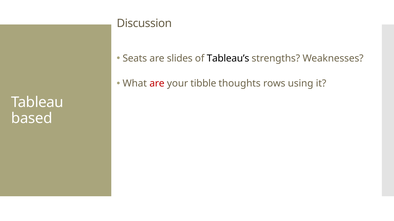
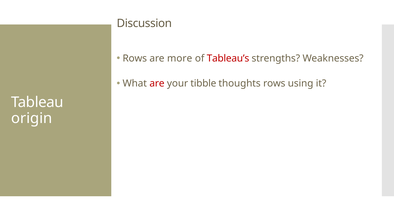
Seats: Seats -> Rows (135, 58)
slides: slides -> more (180, 58)
Tableau’s colour: black -> red (228, 58)
based: based -> origin (32, 119)
